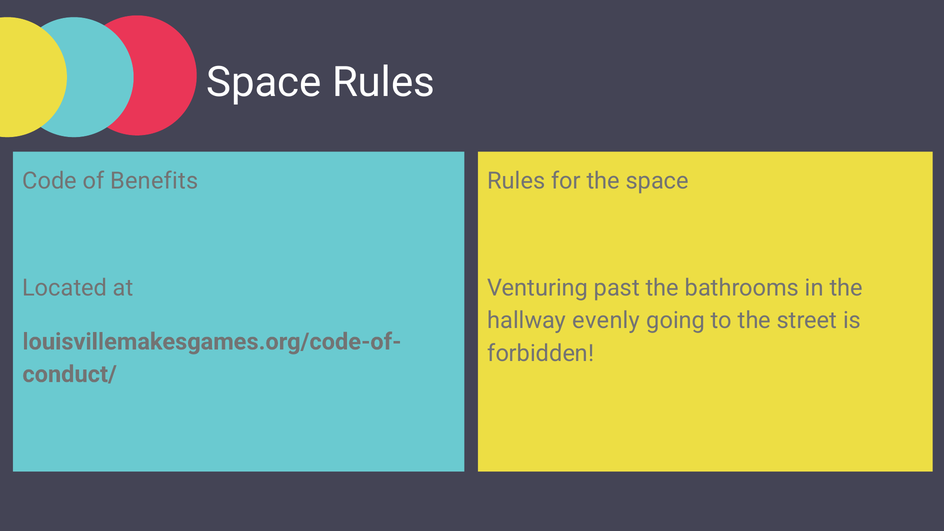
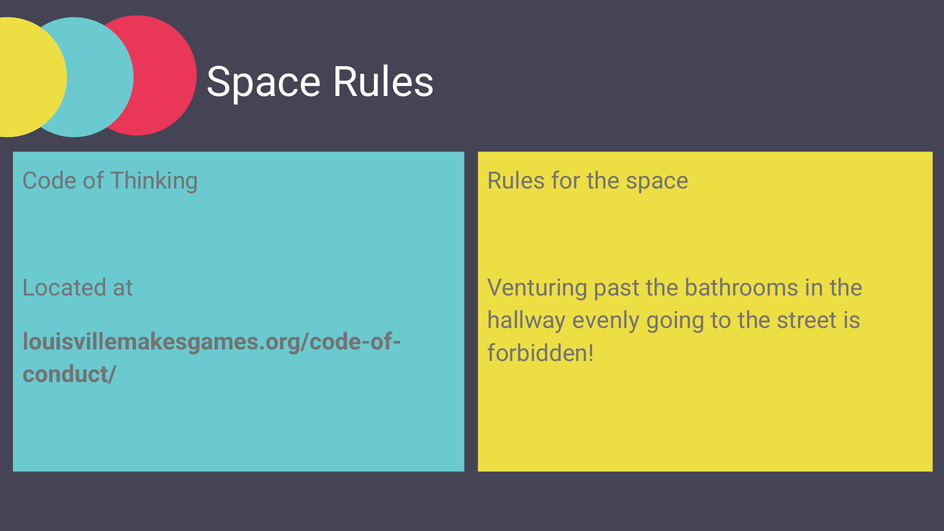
Benefits: Benefits -> Thinking (154, 181)
